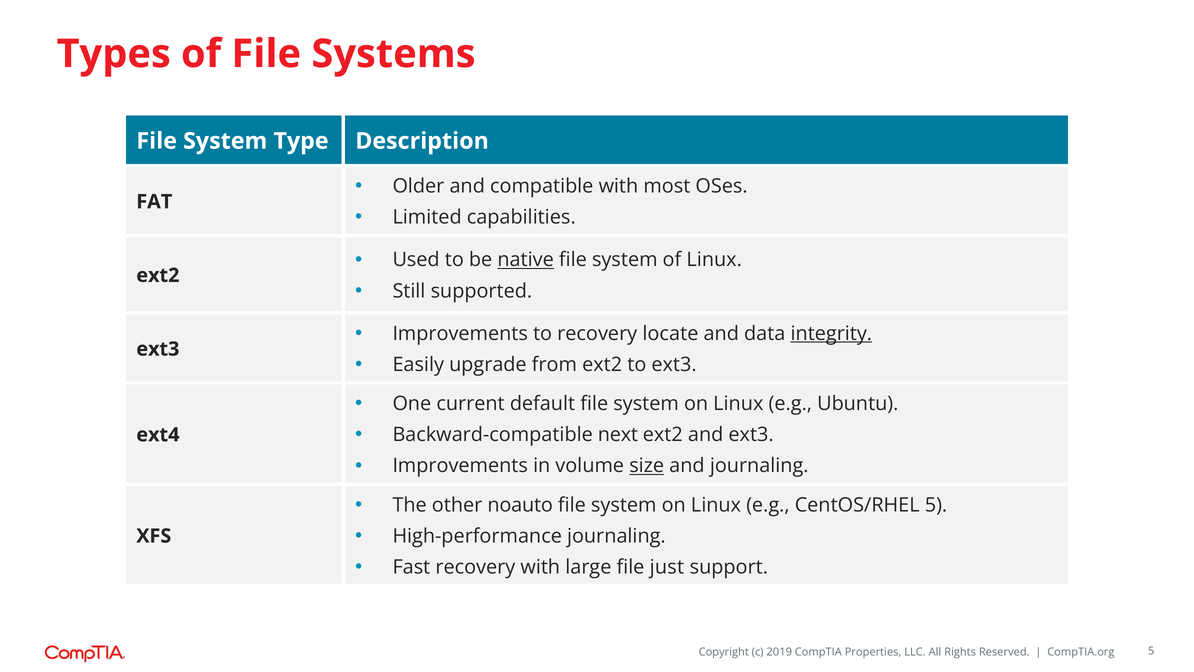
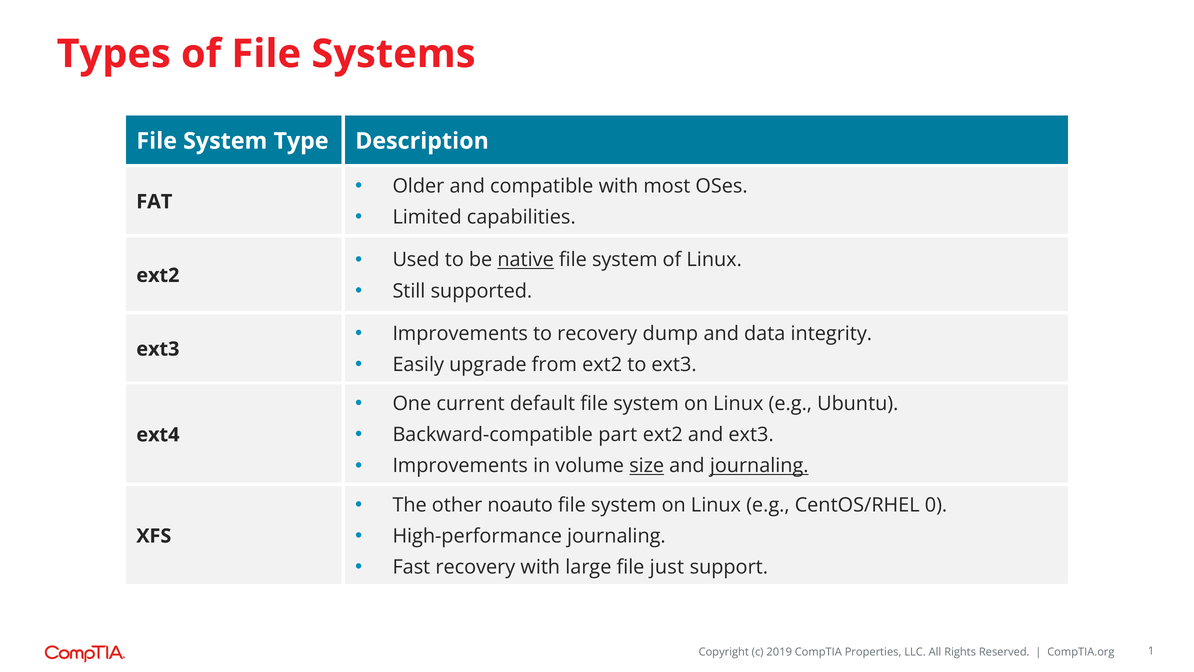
locate: locate -> dump (670, 333)
integrity underline: present -> none (831, 333)
next: next -> part (618, 435)
journaling underline: none -> present (759, 466)
CentOS/RHEL 5: 5 -> 0 (936, 505)
5: 5 -> 1 (1151, 651)
